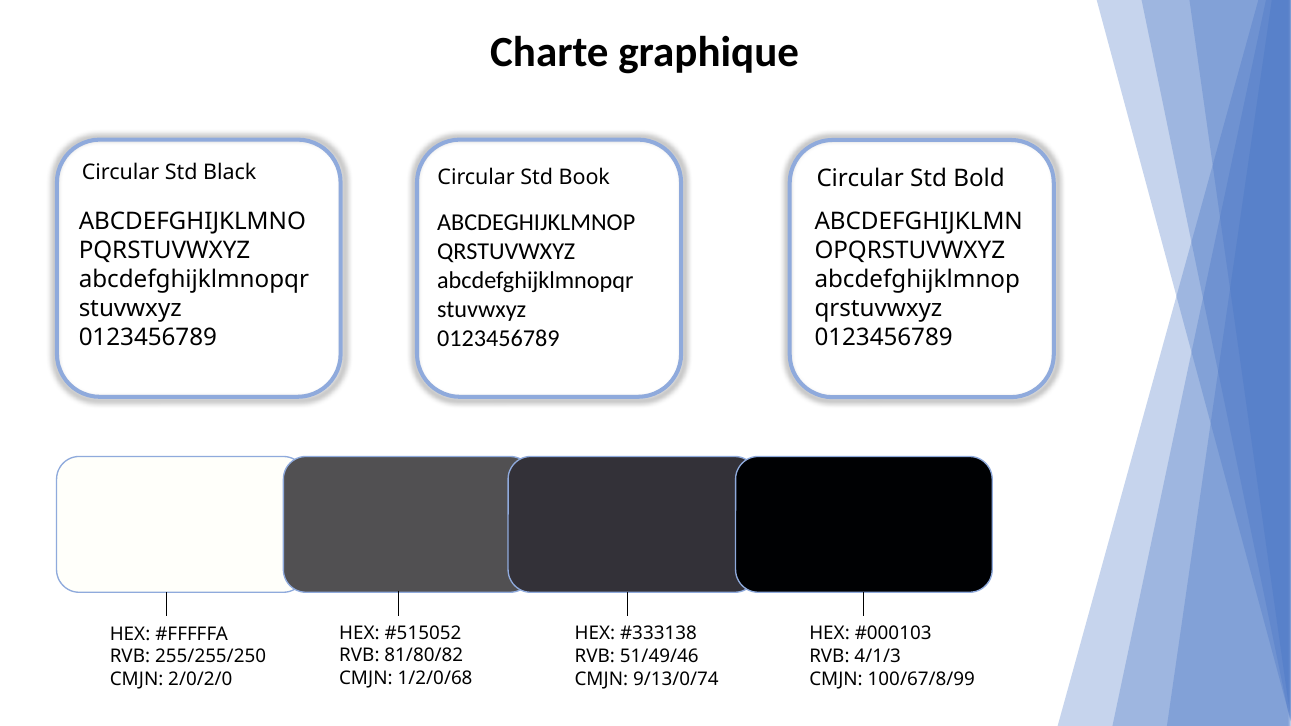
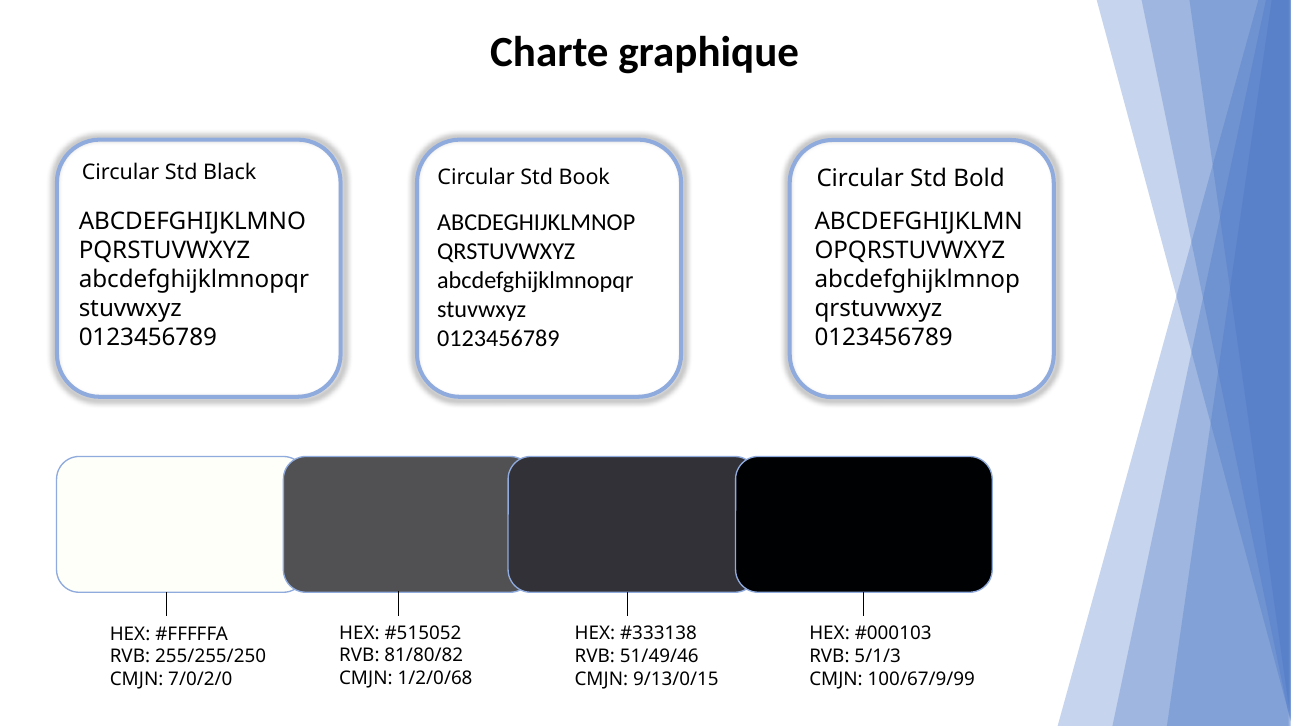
4/1/3: 4/1/3 -> 5/1/3 (878, 656)
9/13/0/74: 9/13/0/74 -> 9/13/0/15 (676, 679)
100/67/8/99: 100/67/8/99 -> 100/67/9/99 (921, 679)
2/0/2/0: 2/0/2/0 -> 7/0/2/0 (200, 679)
